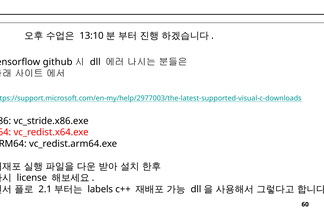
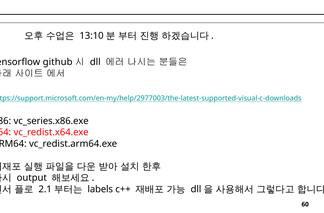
vc_stride.x86.exe: vc_stride.x86.exe -> vc_series.x86.exe (51, 121)
license: license -> output (32, 178)
